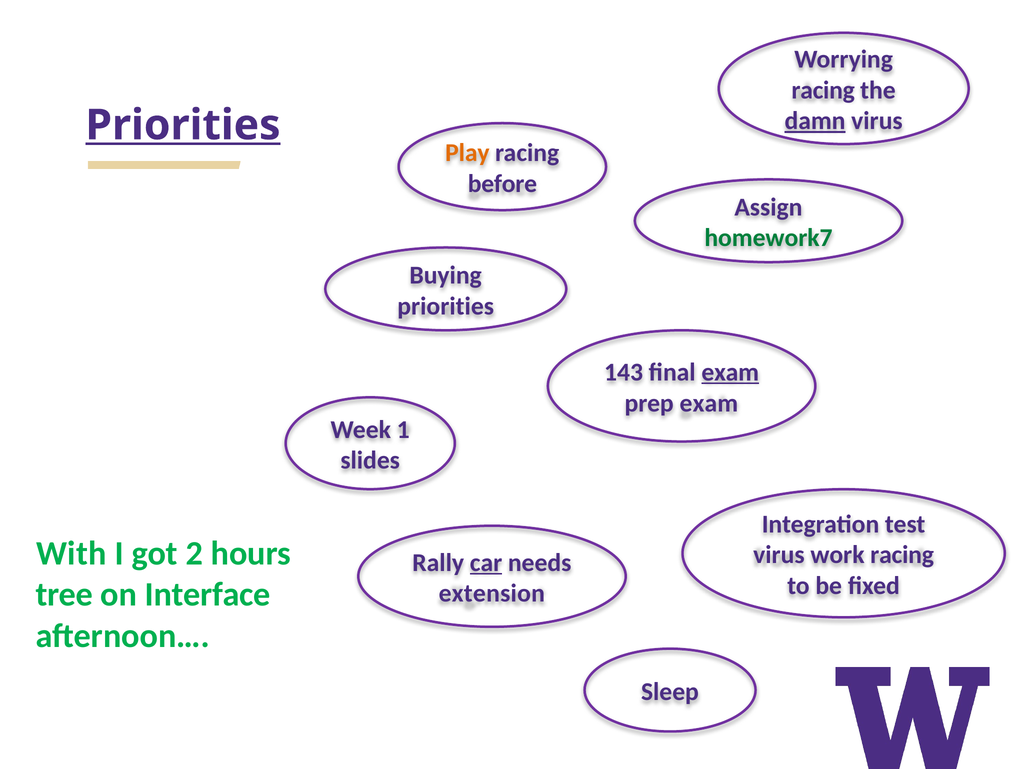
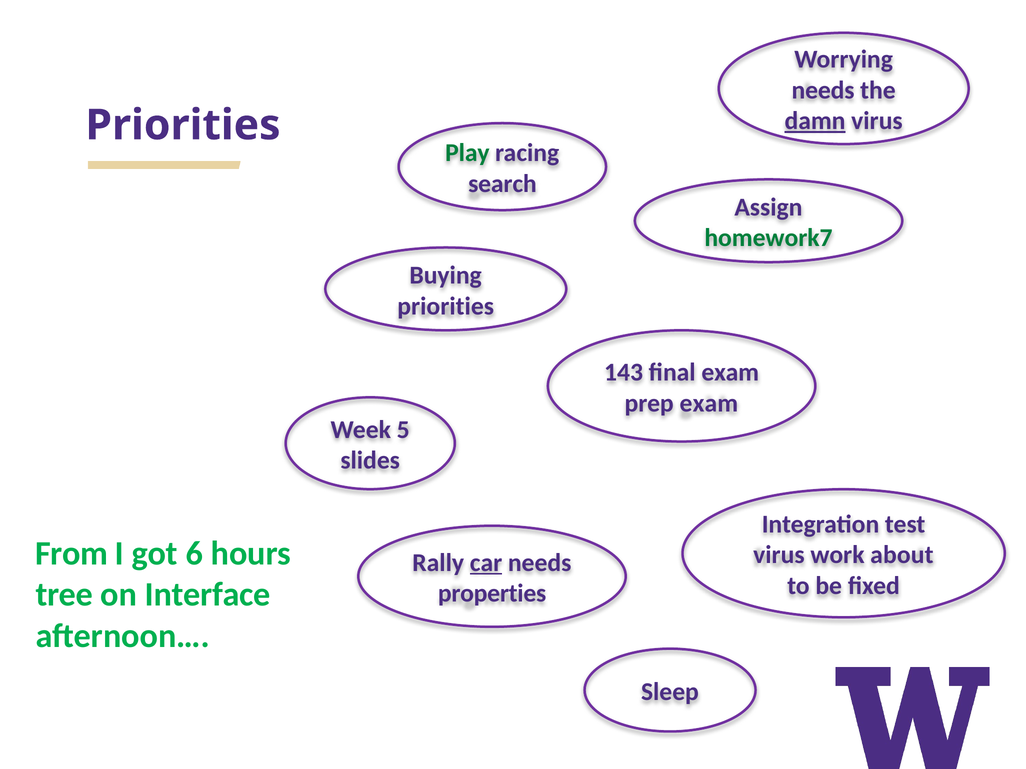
racing: racing -> needs (823, 90)
Priorities underline: present -> none (183, 125)
Play colour: orange -> green (467, 153)
before: before -> search (502, 184)
exam underline: present -> none (730, 373)
1: 1 -> 5 (403, 430)
With: With -> From (72, 554)
2: 2 -> 6 (194, 554)
work racing: racing -> about (902, 555)
extension: extension -> properties (492, 594)
